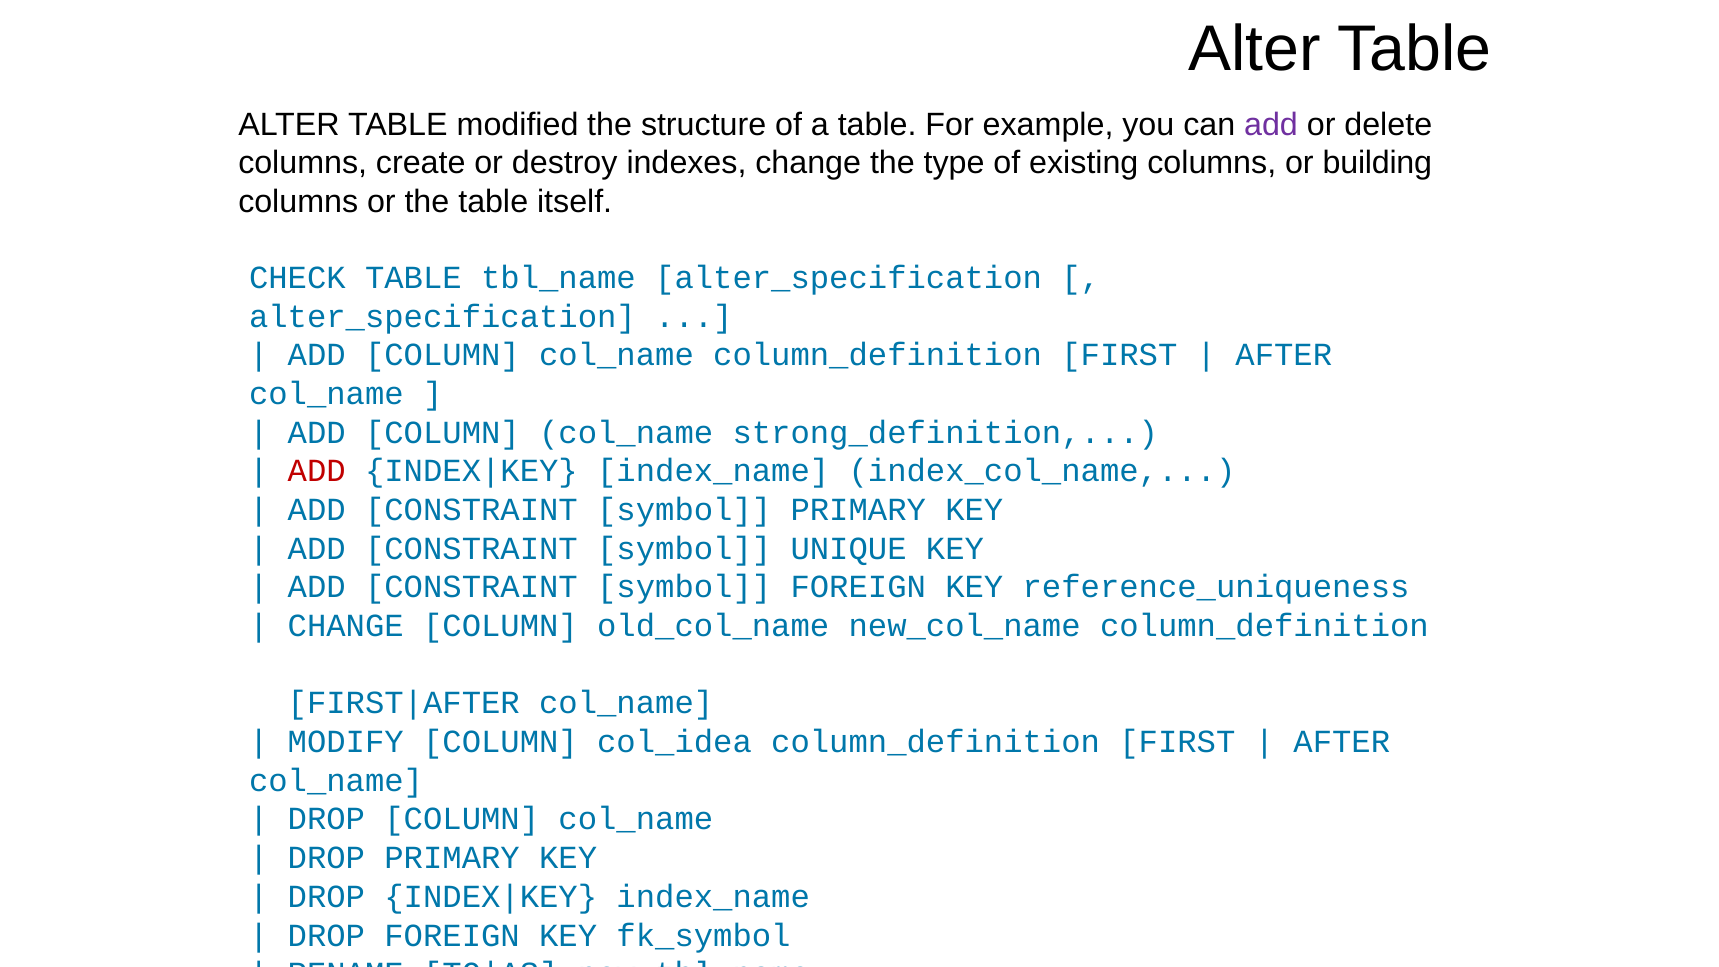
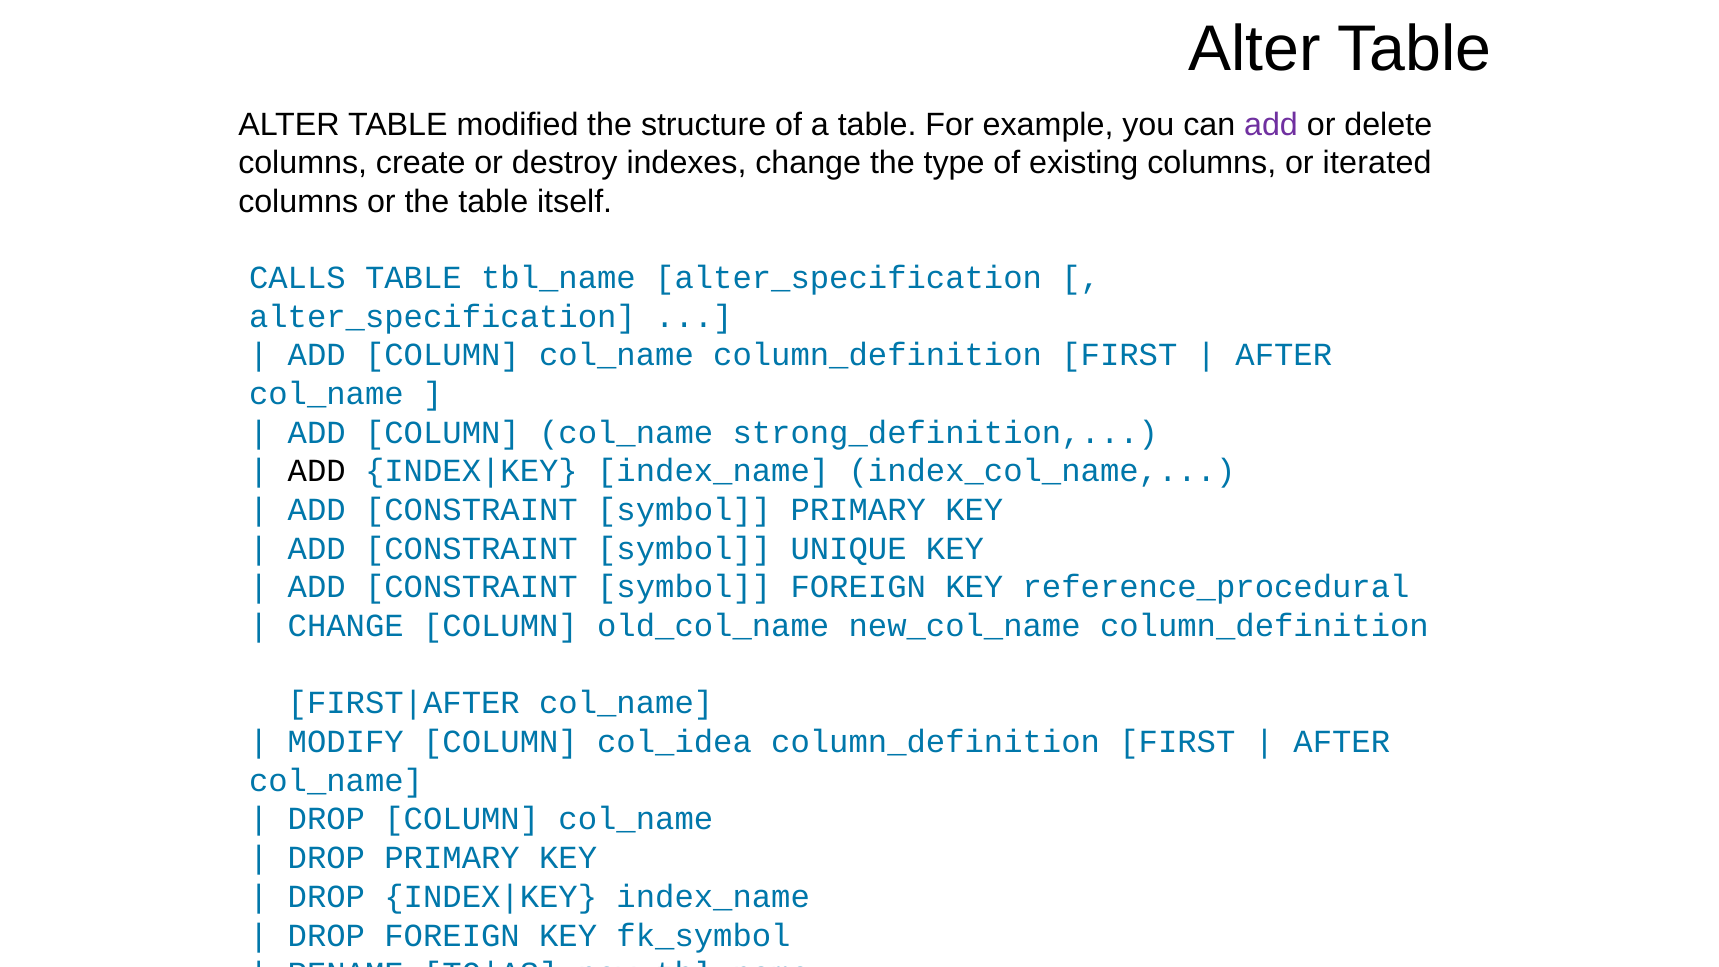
building: building -> iterated (1377, 163)
CHECK: CHECK -> CALLS (297, 278)
ADD colour: red -> black (317, 471)
reference_uniqueness: reference_uniqueness -> reference_procedural (1216, 587)
